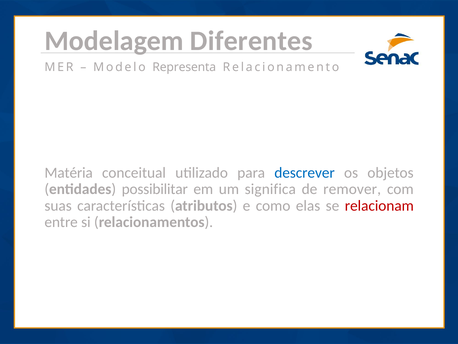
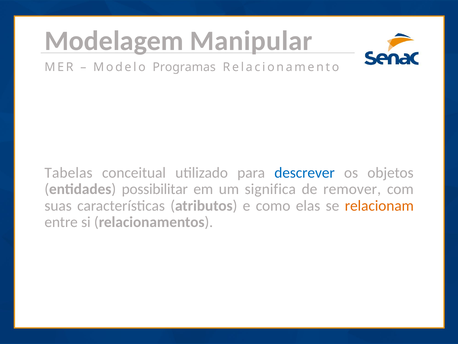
Diferentes: Diferentes -> Manipular (251, 41)
Representa: Representa -> Programas (184, 67)
Matéria: Matéria -> Tabelas (69, 172)
relacionam colour: red -> orange (379, 205)
